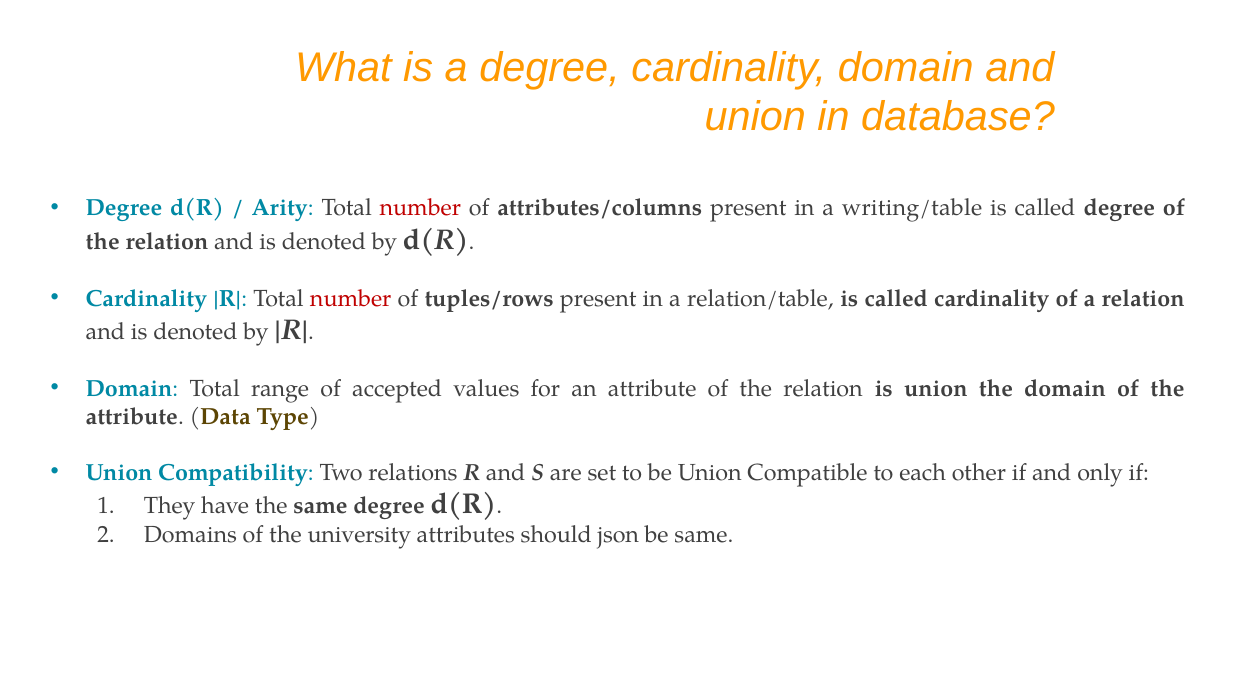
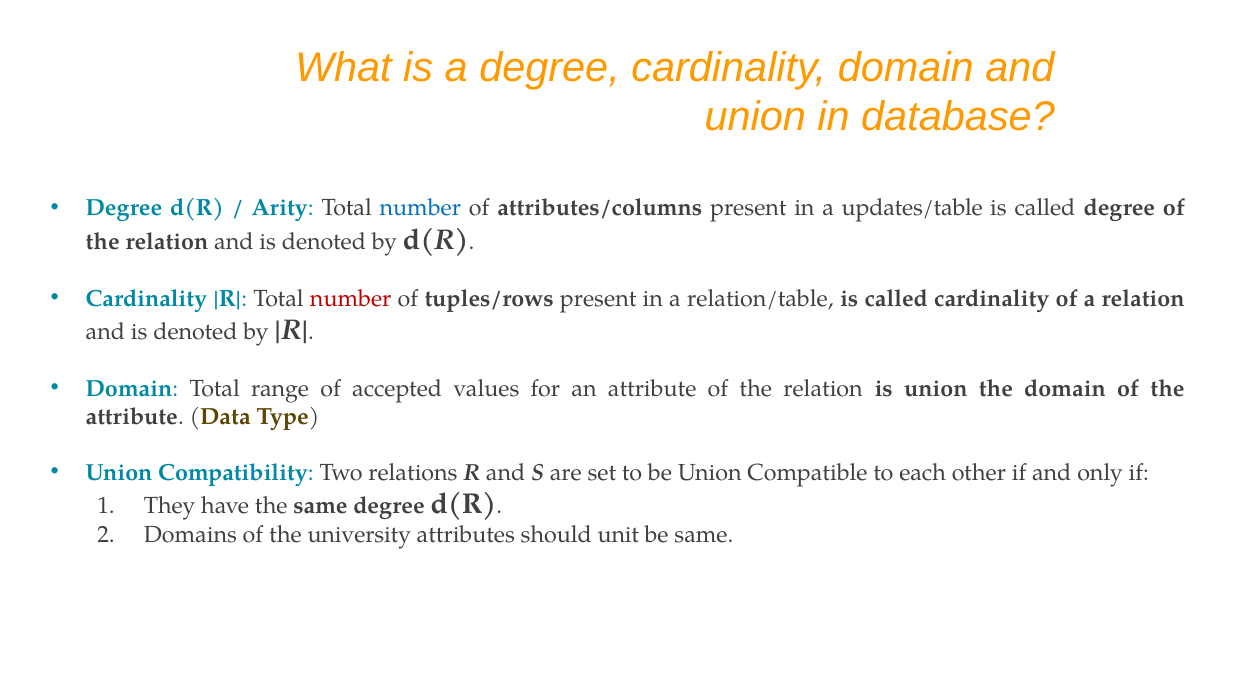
number colour: red -> blue (420, 208)
writing/table: writing/table -> updates/table (912, 208)
json: json -> unit (618, 535)
